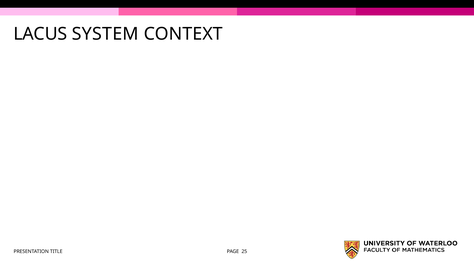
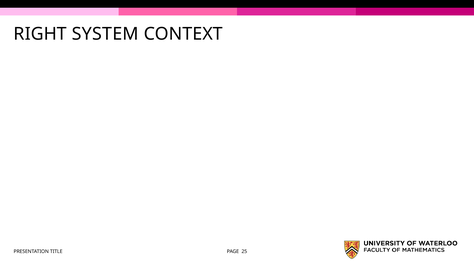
LACUS: LACUS -> RIGHT (40, 34)
